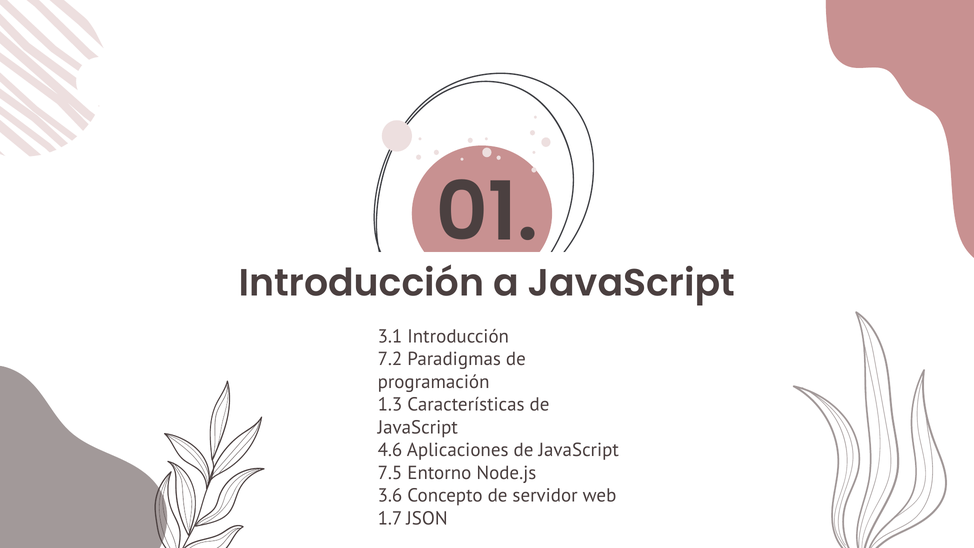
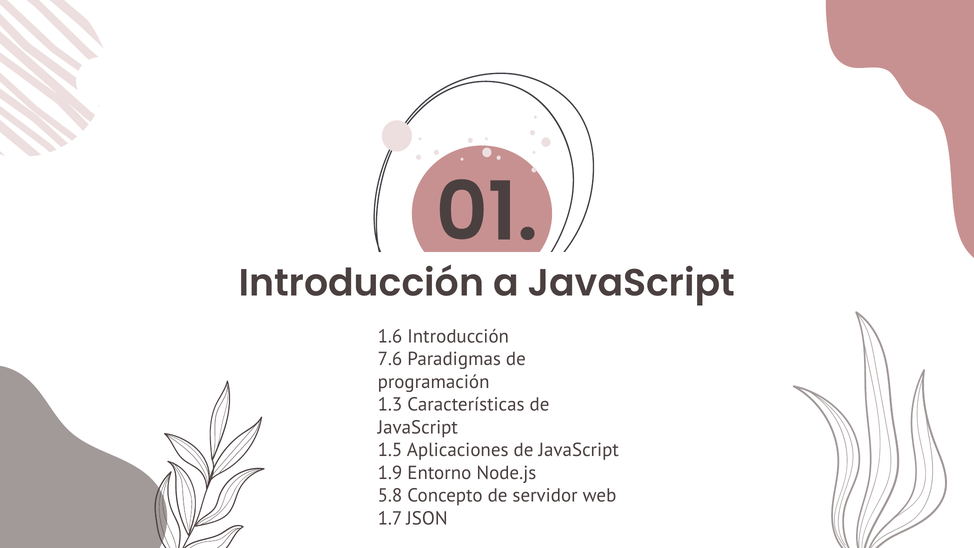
3.1: 3.1 -> 1.6 (390, 336)
7.2: 7.2 -> 7.6 (390, 359)
4.6: 4.6 -> 1.5 (390, 450)
7.5: 7.5 -> 1.9 (390, 473)
3.6: 3.6 -> 5.8 (390, 495)
